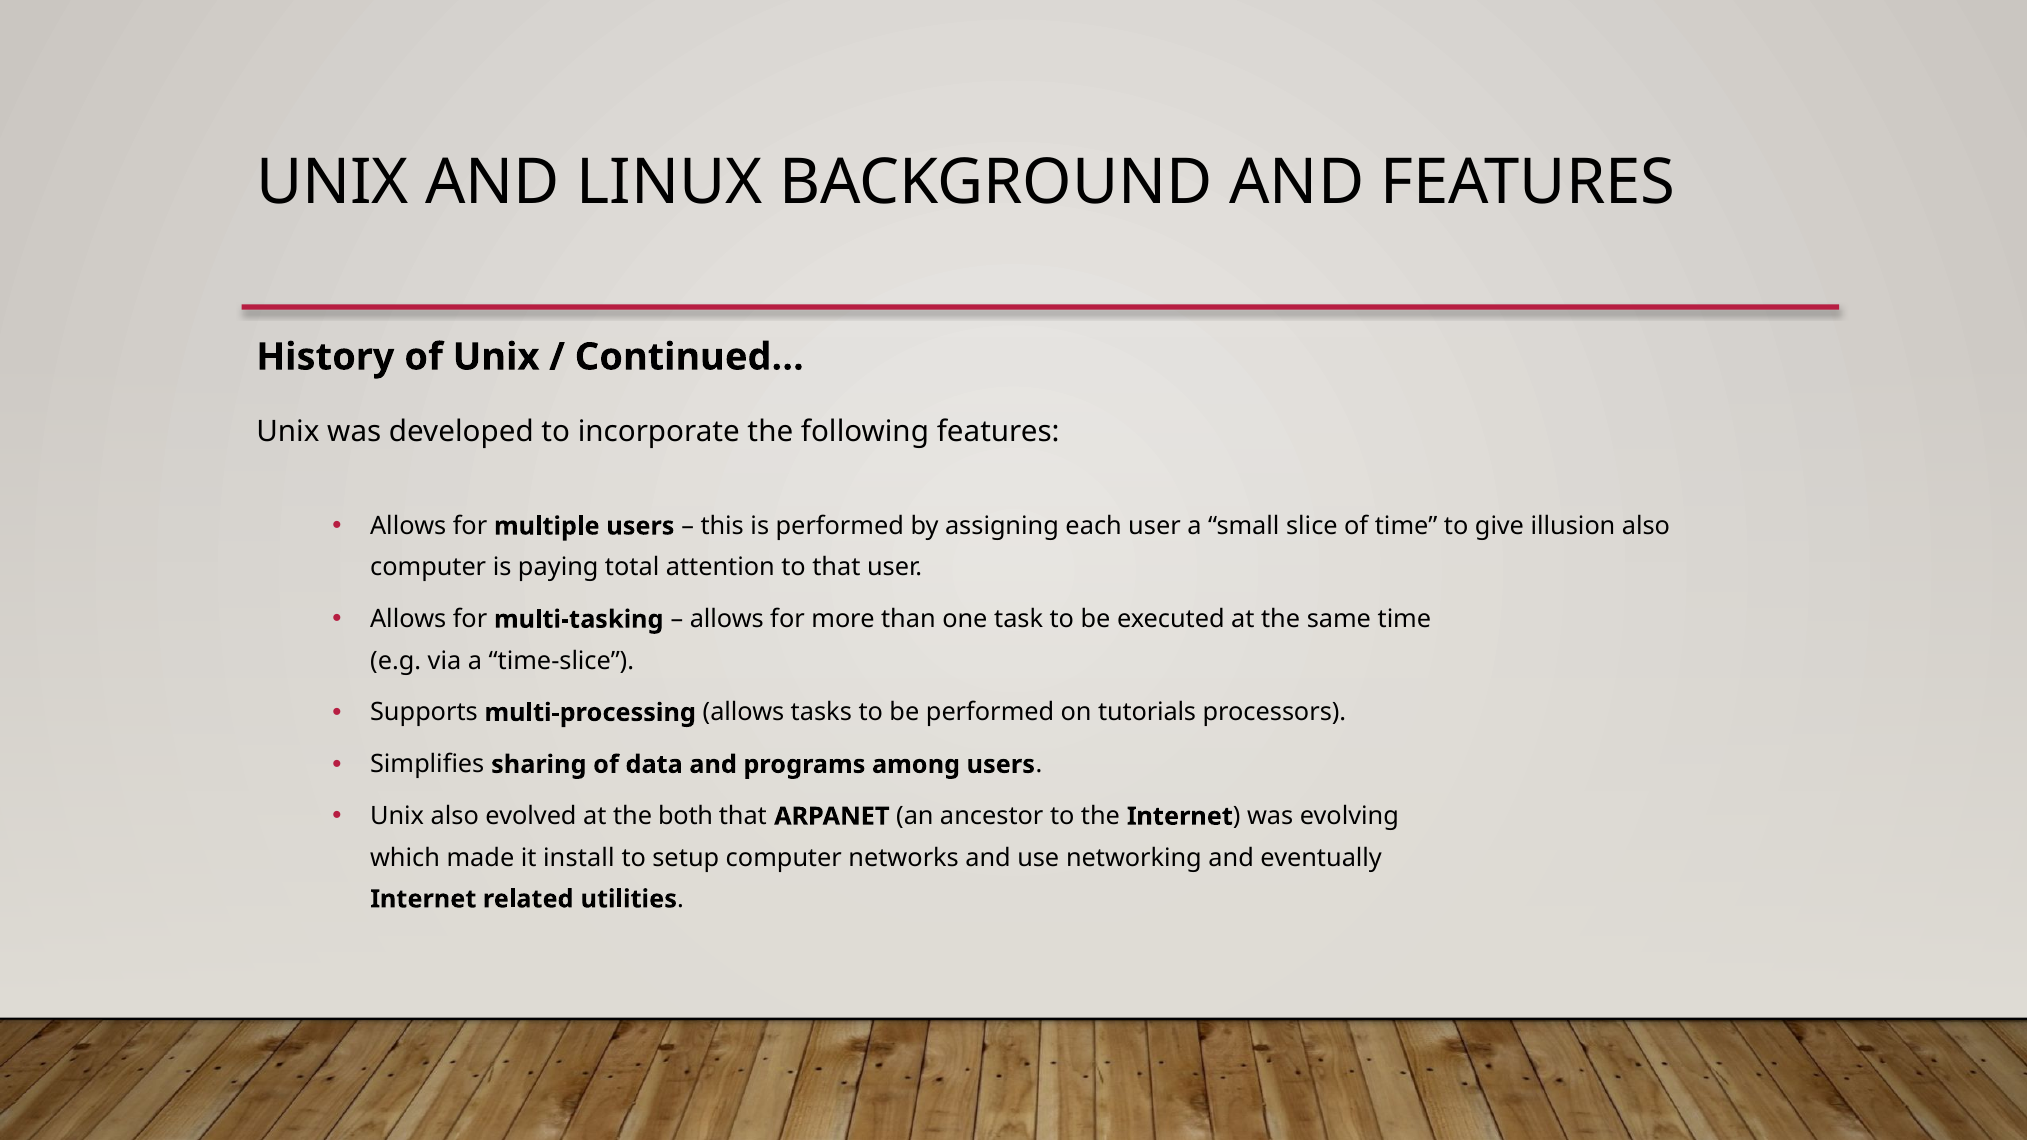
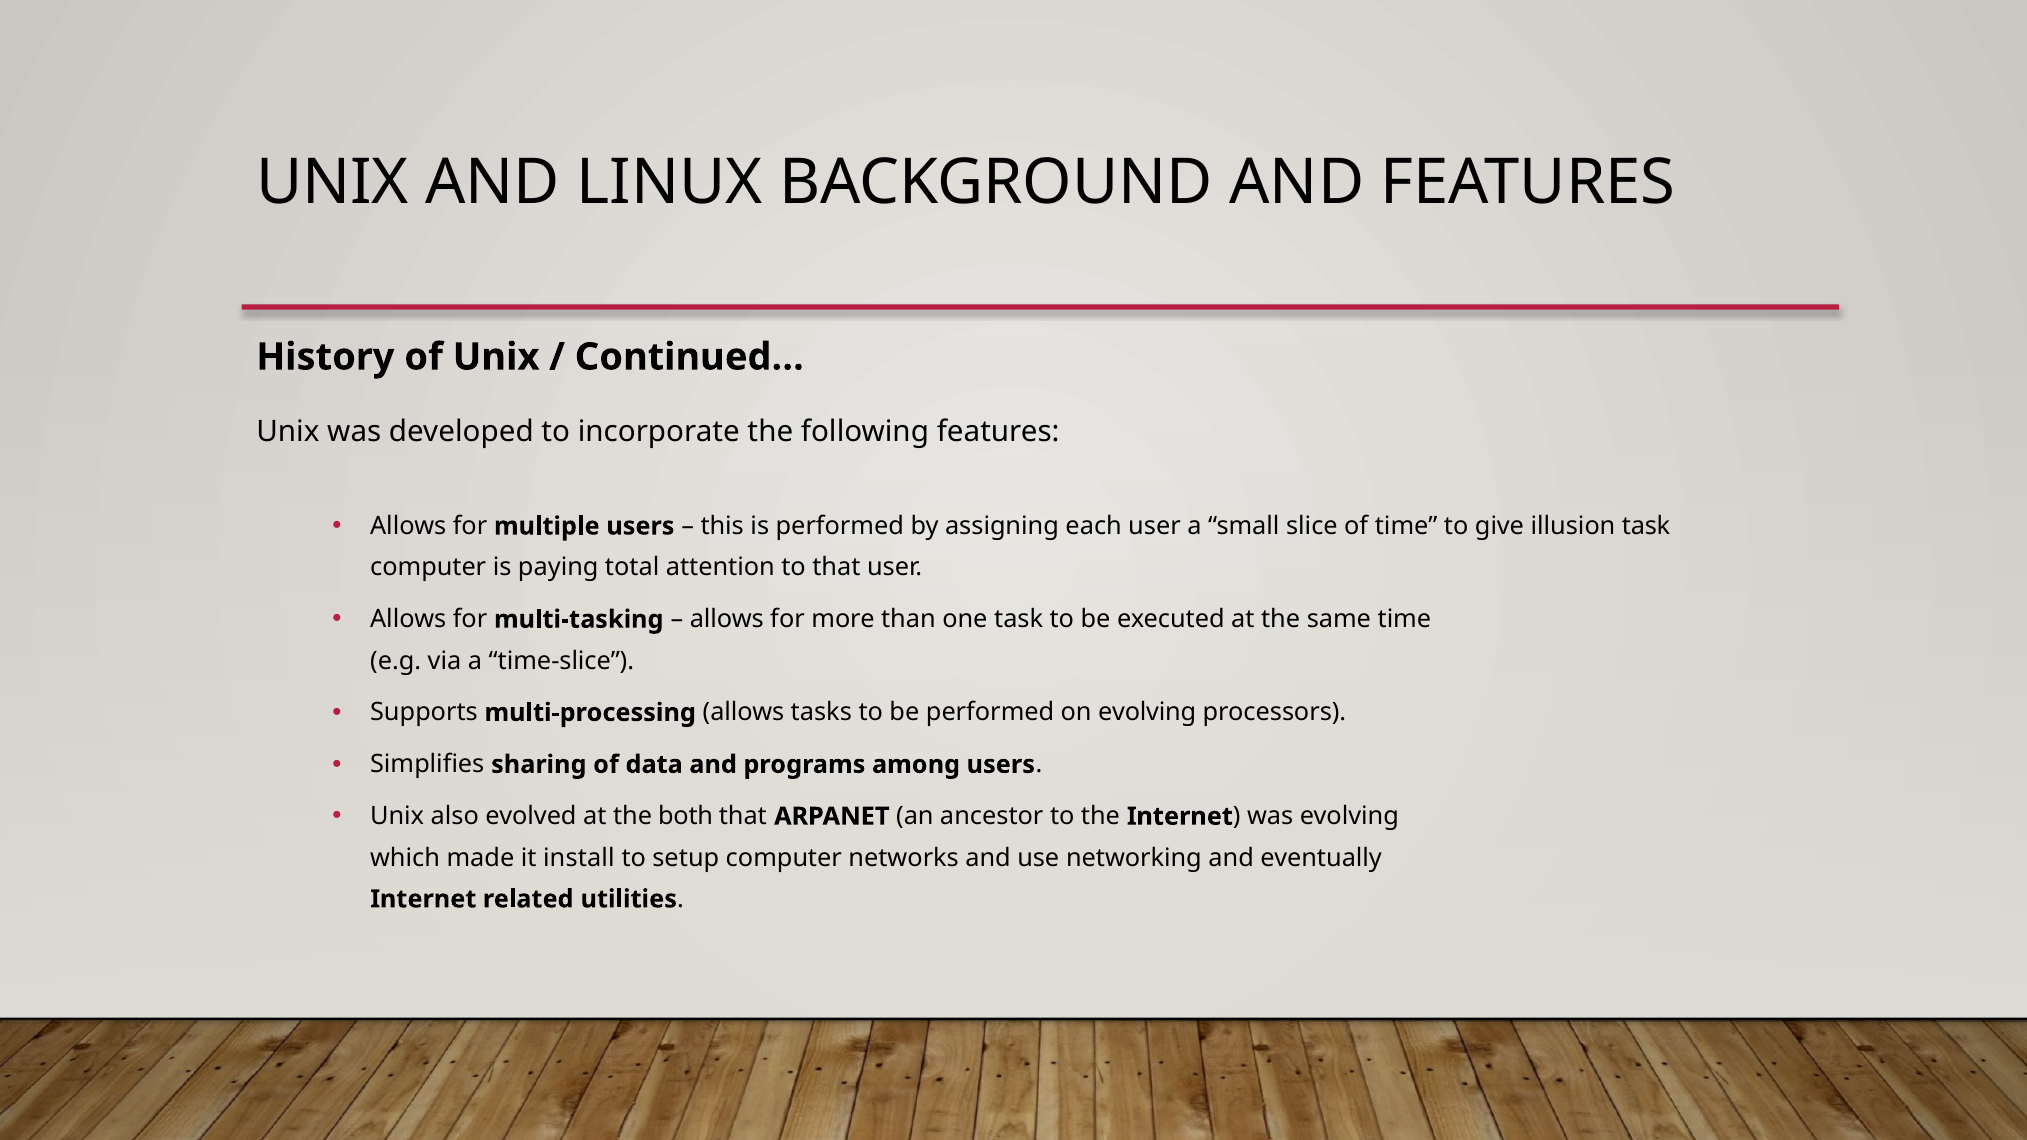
illusion also: also -> task (1646, 526)
on tutorials: tutorials -> evolving (1147, 713)
